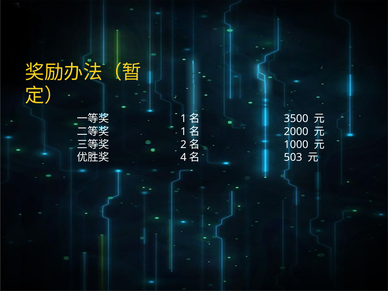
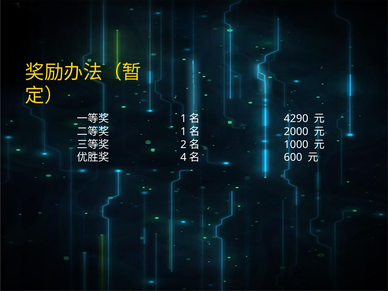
3500: 3500 -> 4290 (296, 119)
503: 503 -> 600 (293, 157)
